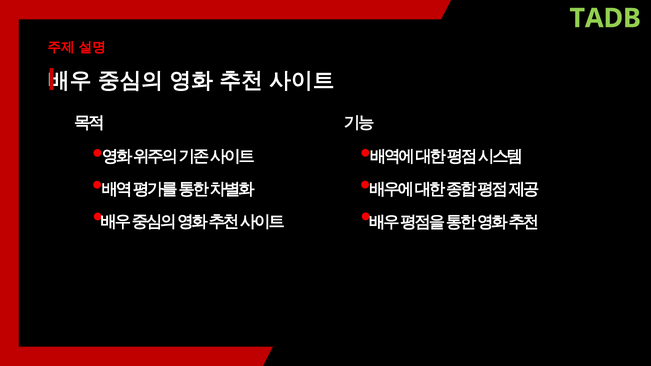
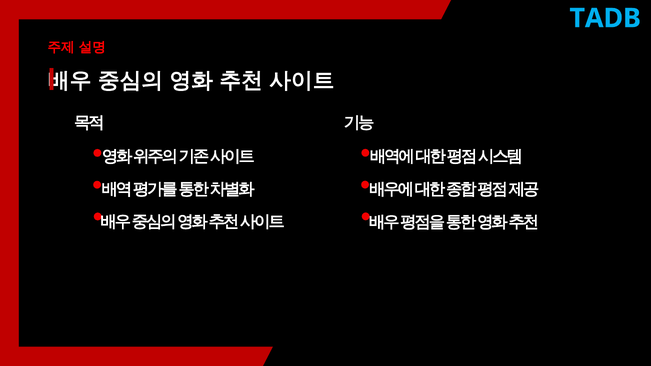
TADB colour: light green -> light blue (605, 18)
